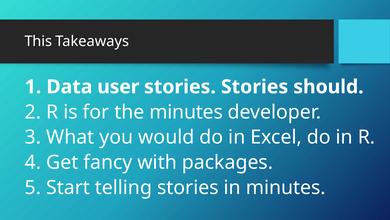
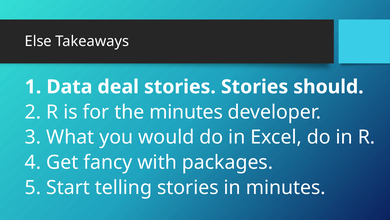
This: This -> Else (38, 41)
user: user -> deal (118, 87)
